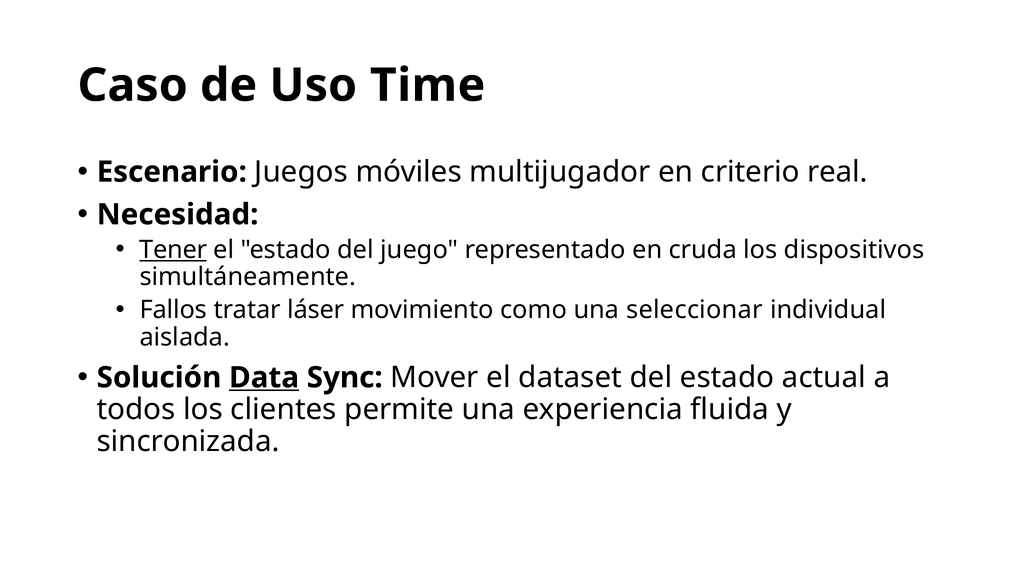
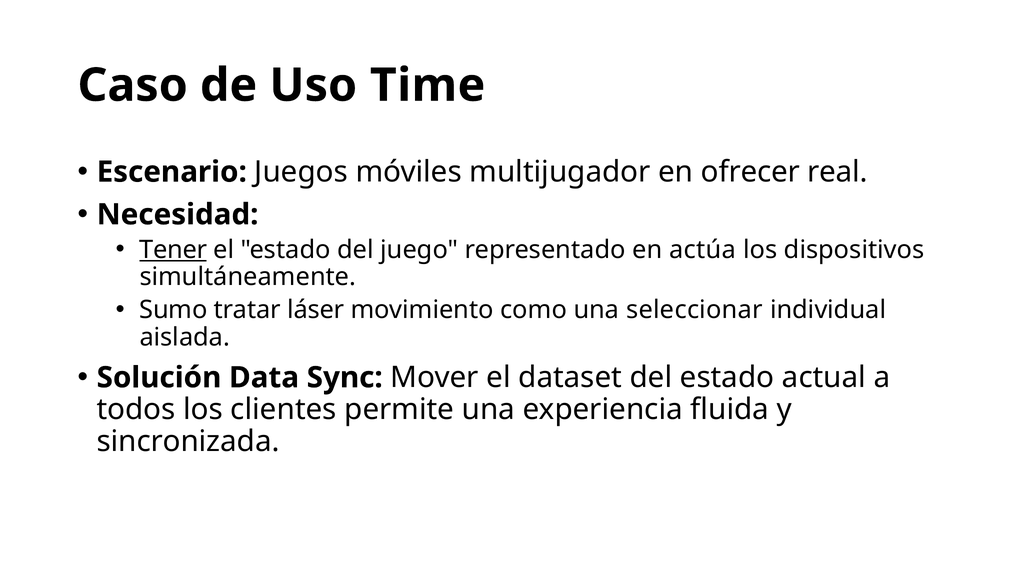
criterio: criterio -> ofrecer (750, 172)
cruda: cruda -> actúa (703, 250)
Fallos: Fallos -> Sumo (173, 310)
Data underline: present -> none (264, 378)
